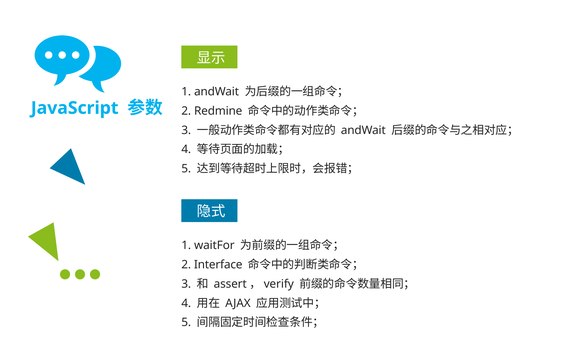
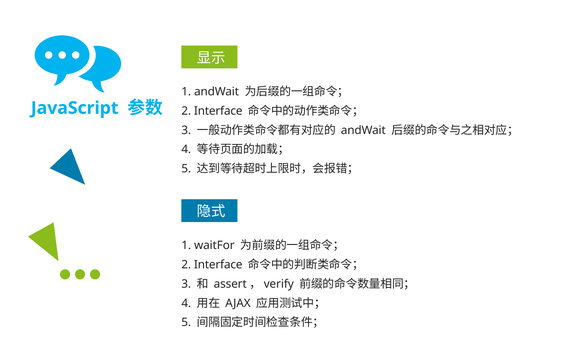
Redmine: Redmine -> Interface (218, 111)
